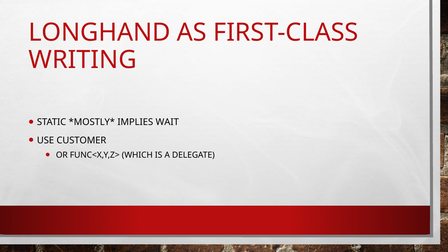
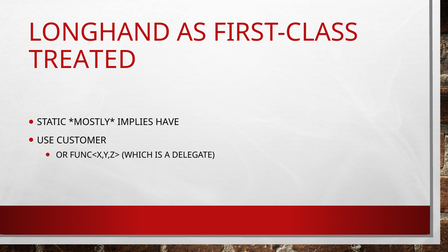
WRITING: WRITING -> TREATED (83, 60)
WAIT: WAIT -> HAVE (167, 122)
